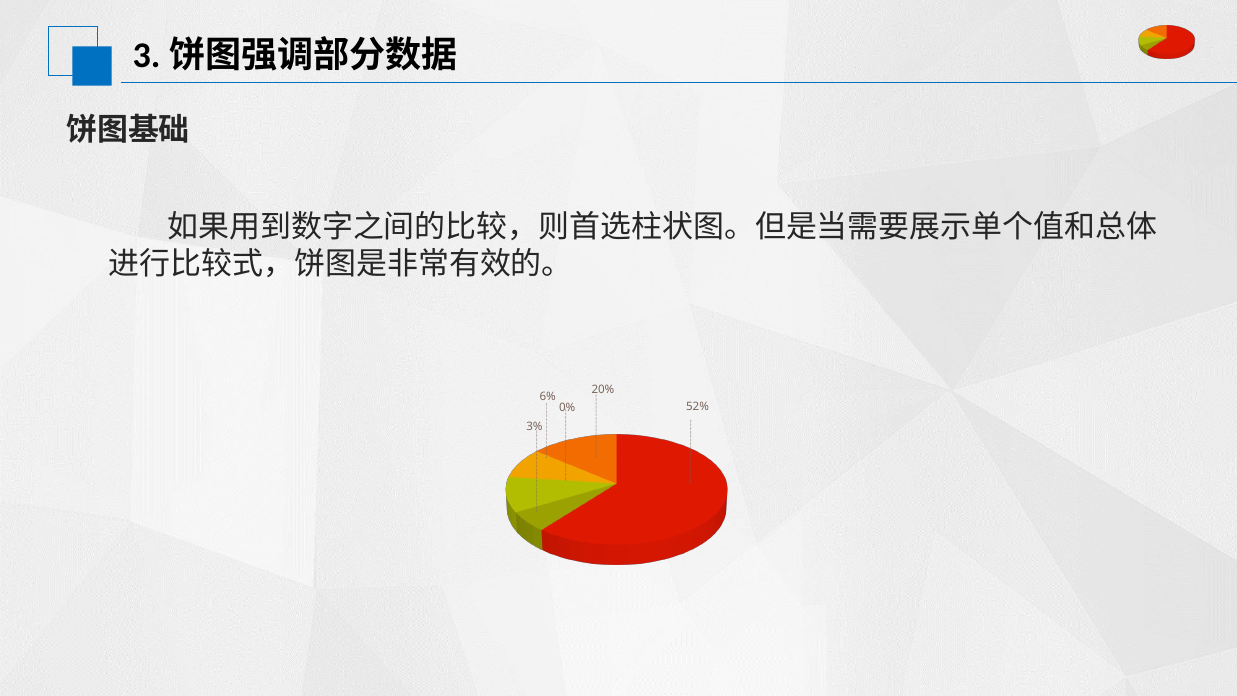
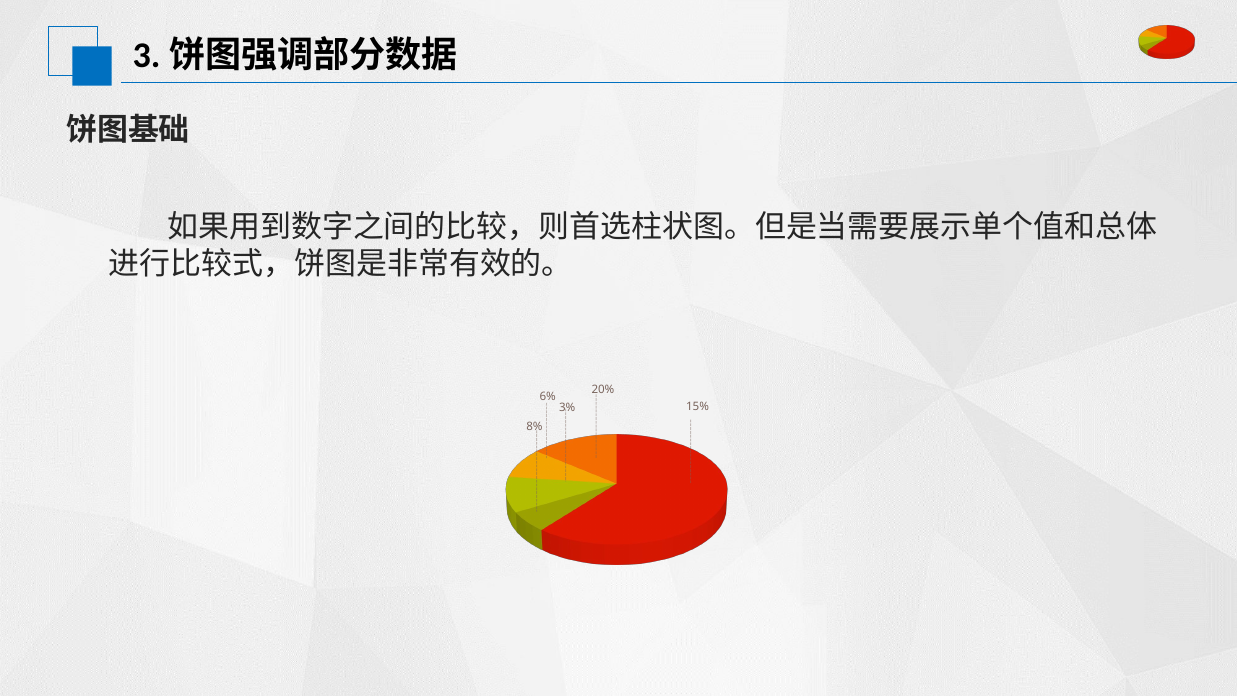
52%: 52% -> 15% (698, 407)
0%: 0% -> 3% (567, 407)
3%: 3% -> 8% (535, 427)
